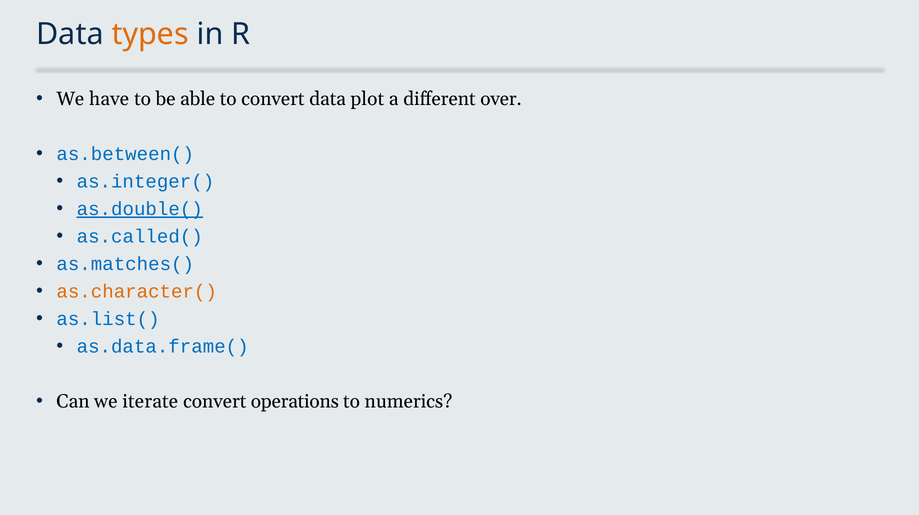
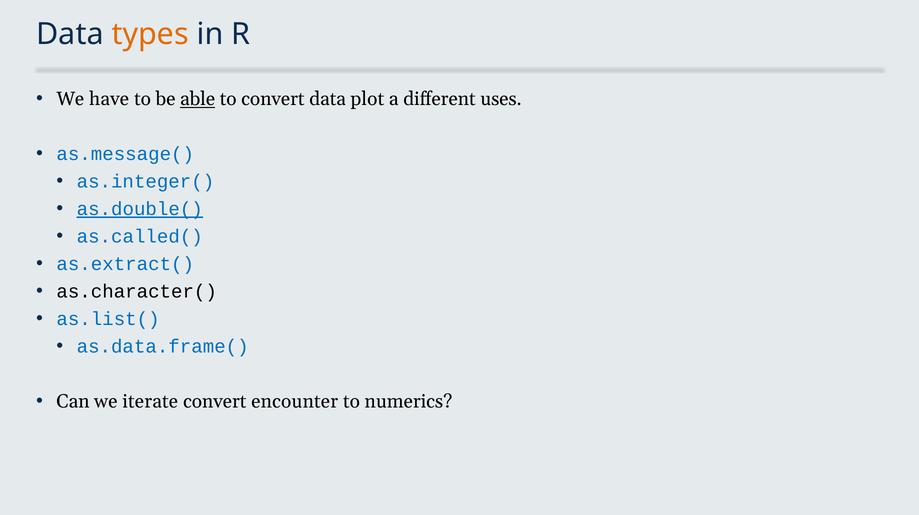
able underline: none -> present (198, 99)
over: over -> uses (501, 99)
as.between(: as.between( -> as.message( (125, 154)
as.matches(: as.matches( -> as.extract( (125, 264)
as.character( colour: orange -> black (137, 291)
operations: operations -> encounter (295, 401)
